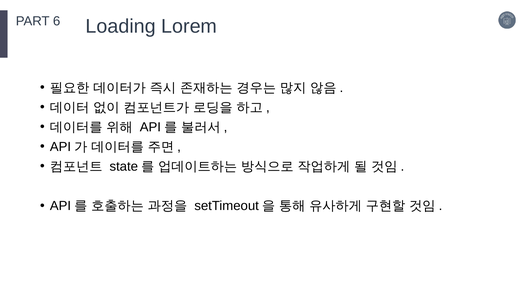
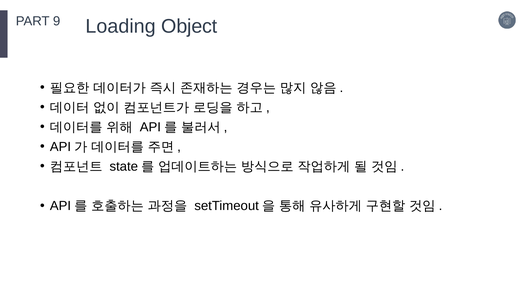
6: 6 -> 9 (57, 21)
Lorem: Lorem -> Object (189, 26)
